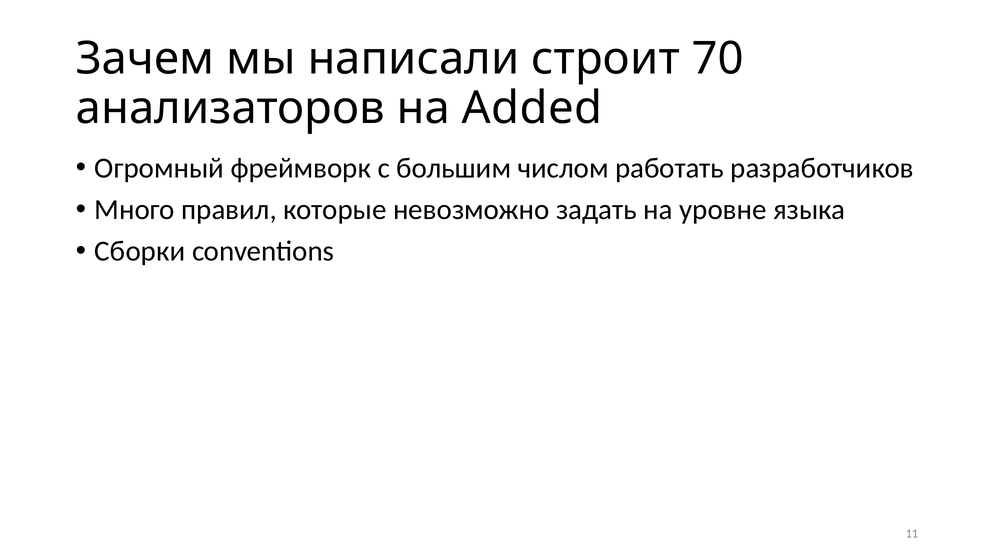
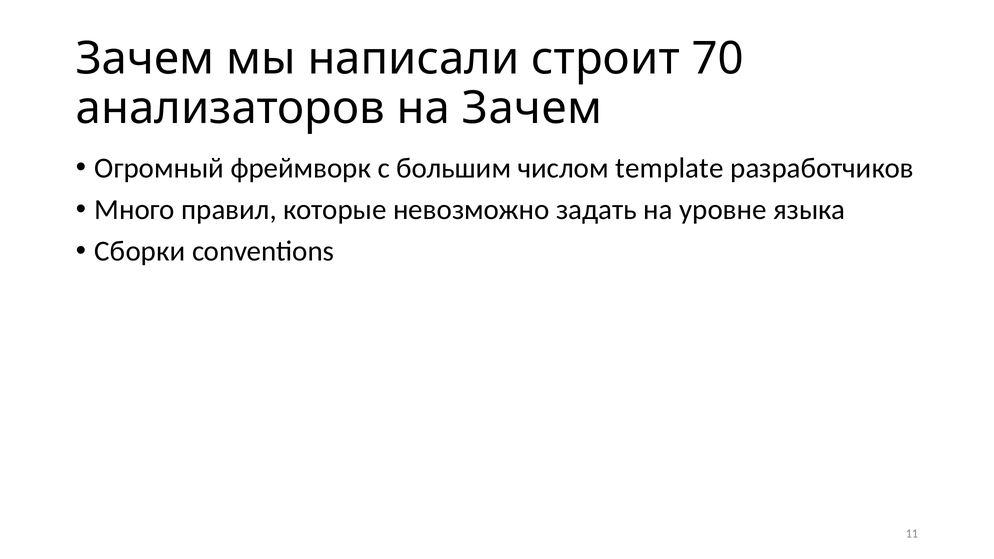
на Added: Added -> Зачем (532, 108)
работать: работать -> template (670, 168)
